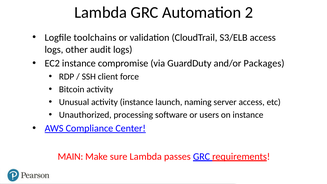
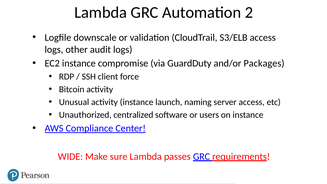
toolchains: toolchains -> downscale (95, 37)
processing: processing -> centralized (133, 115)
MAIN: MAIN -> WIDE (70, 156)
